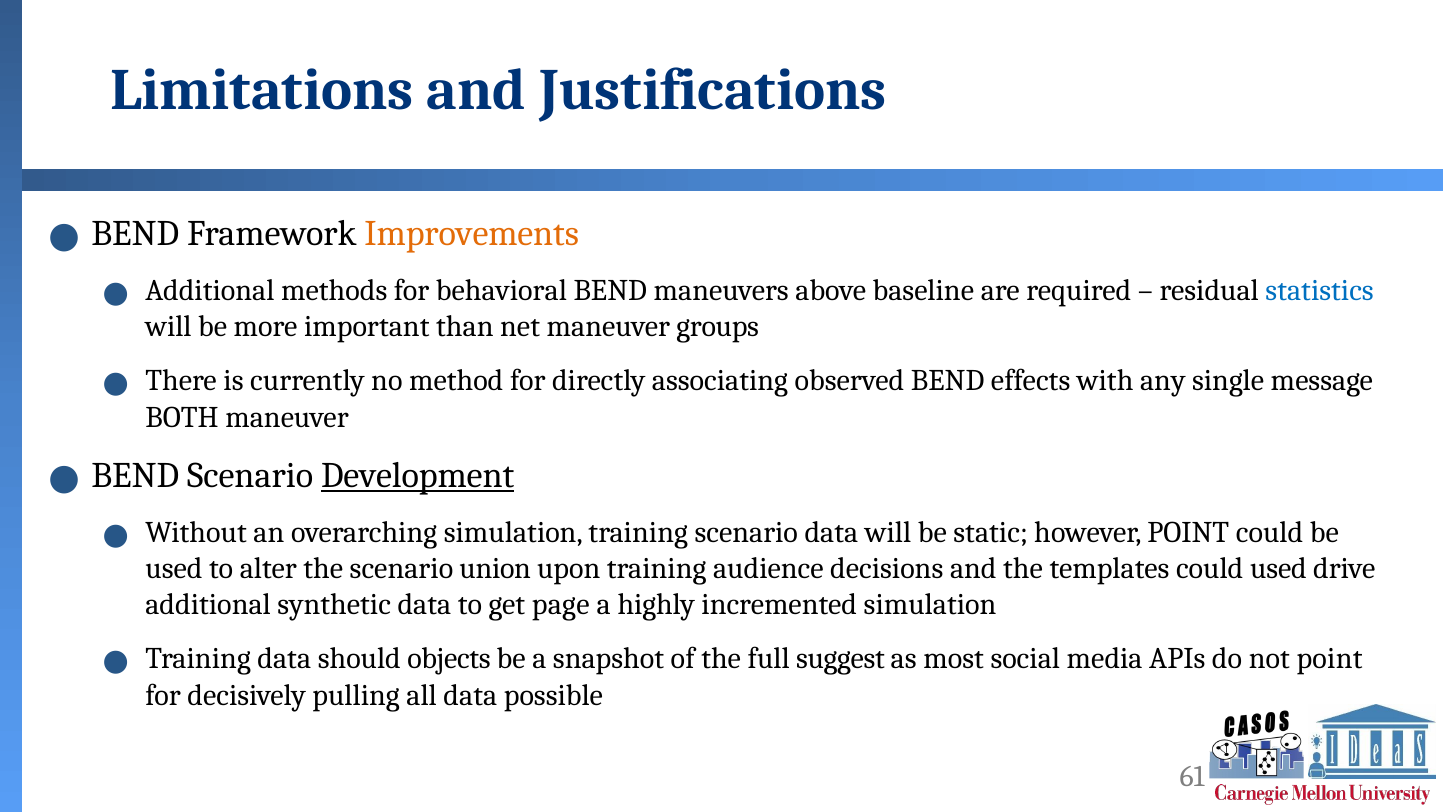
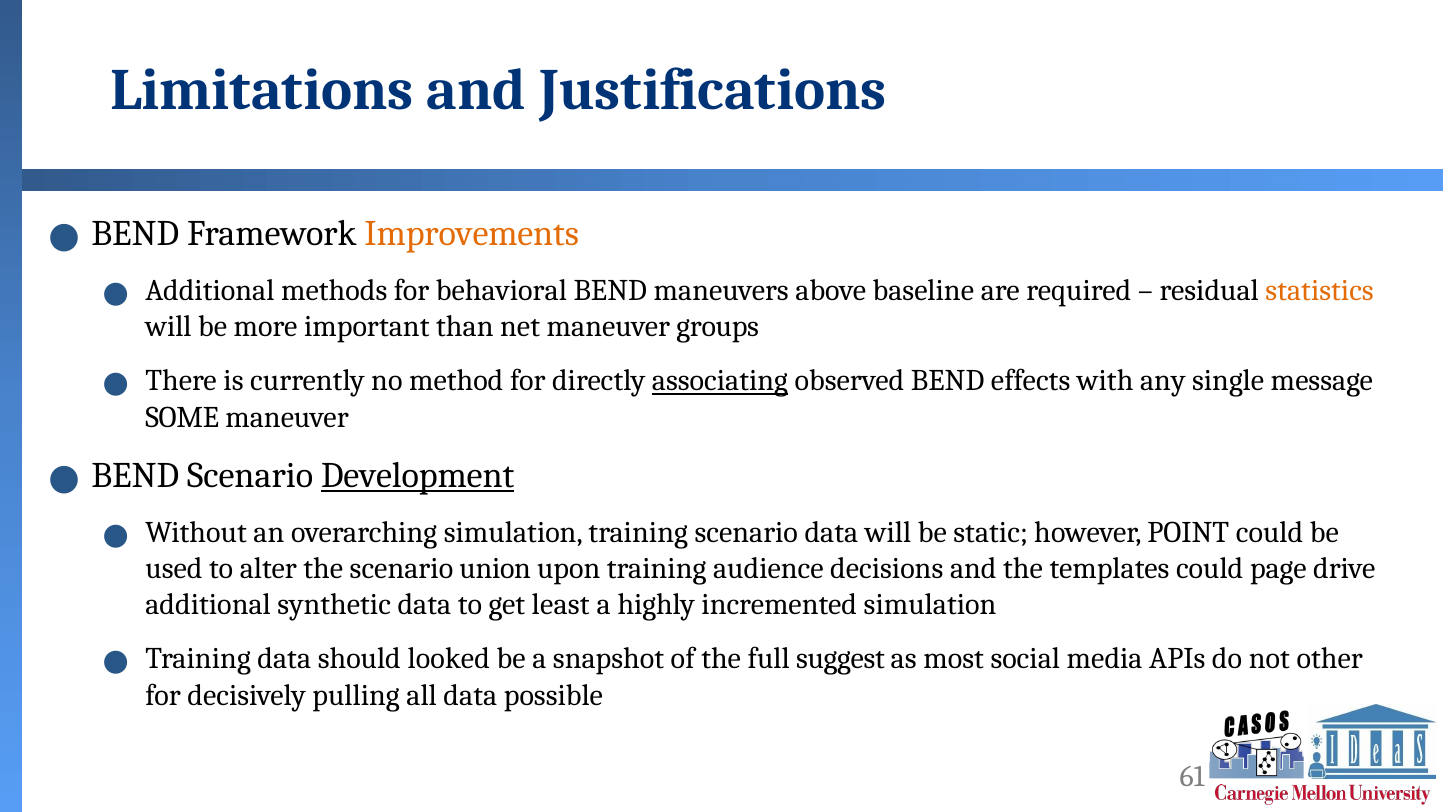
statistics colour: blue -> orange (1320, 291)
associating underline: none -> present (720, 381)
BOTH: BOTH -> SOME (182, 417)
could used: used -> page (1278, 569)
page: page -> least (561, 605)
objects: objects -> looked (449, 659)
not point: point -> other (1330, 659)
